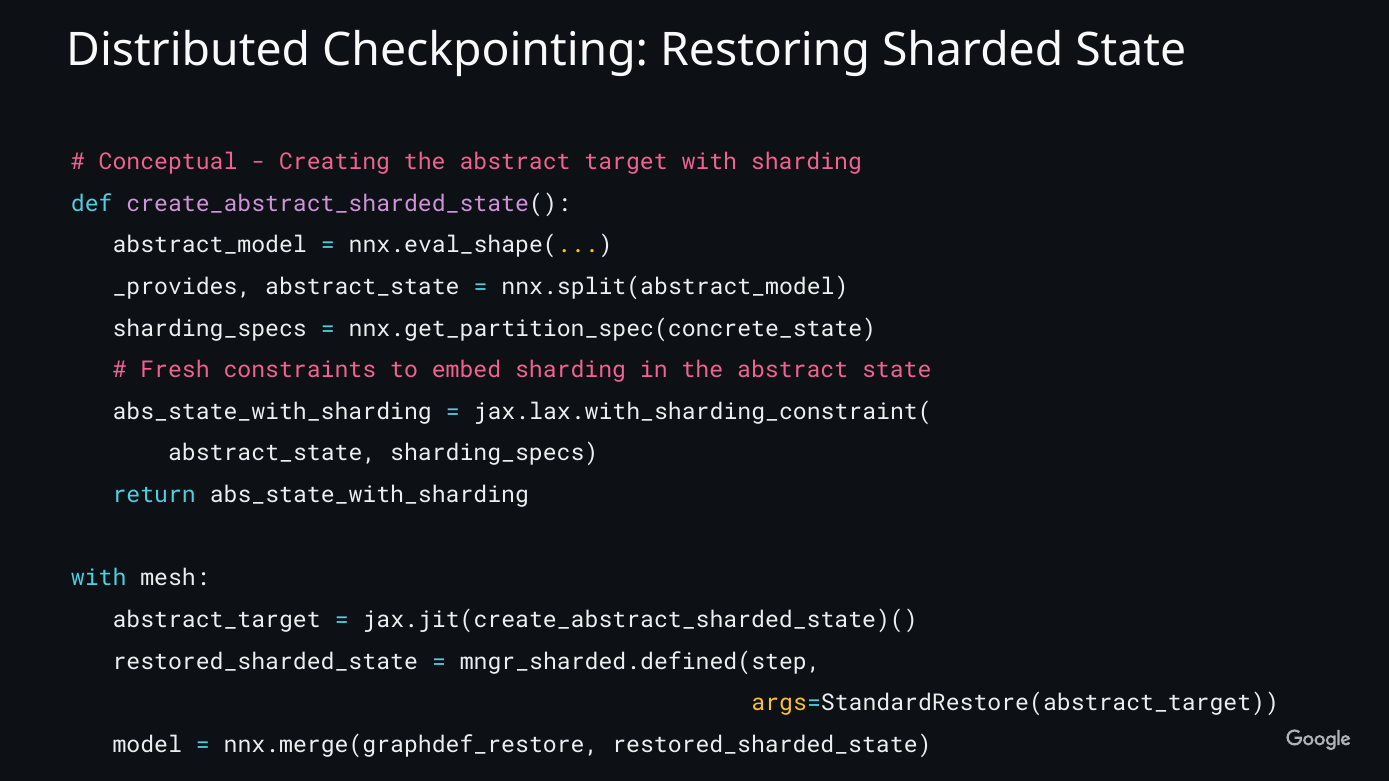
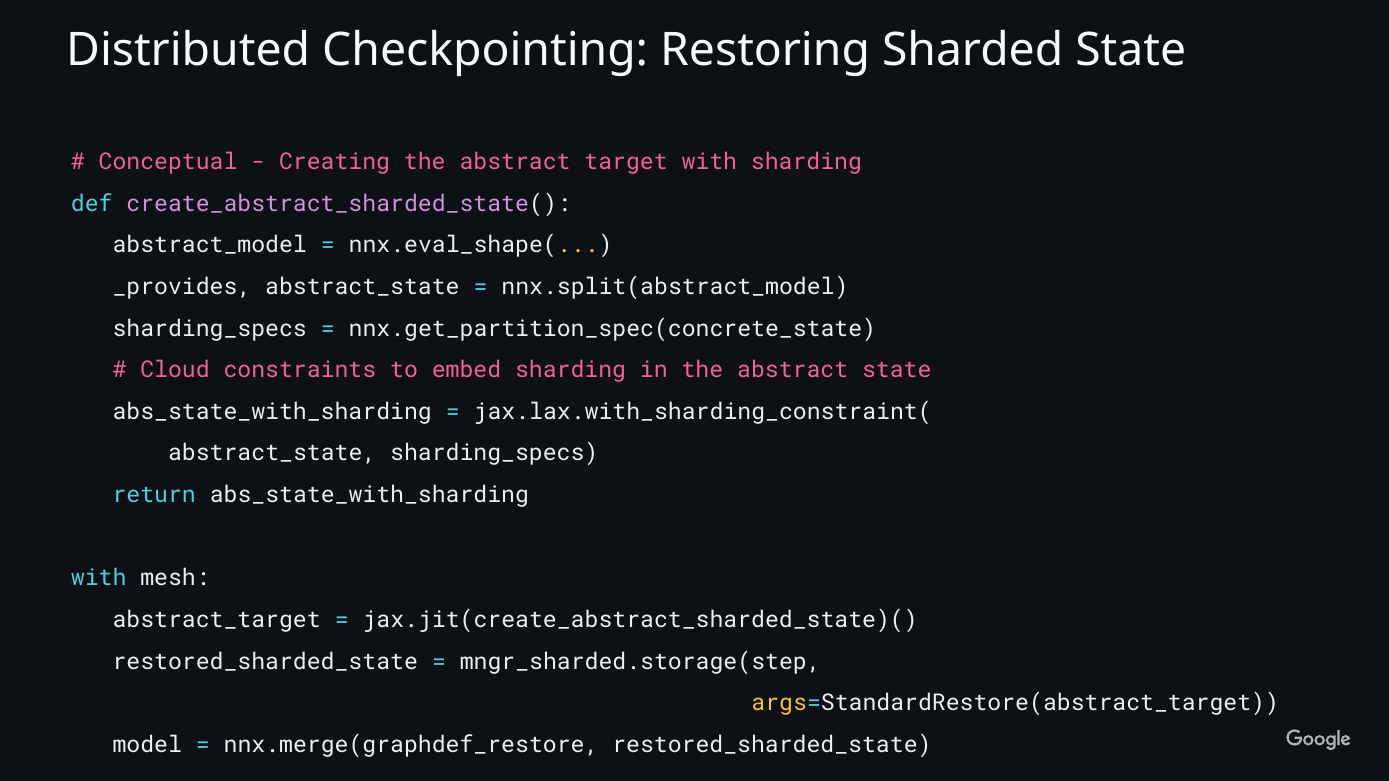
Fresh: Fresh -> Cloud (175, 370)
mngr_sharded.defined(step: mngr_sharded.defined(step -> mngr_sharded.storage(step (640, 662)
